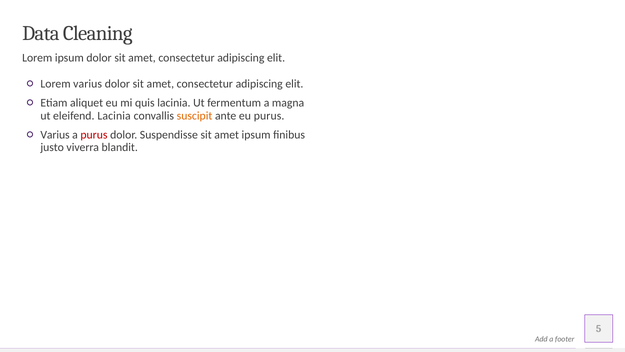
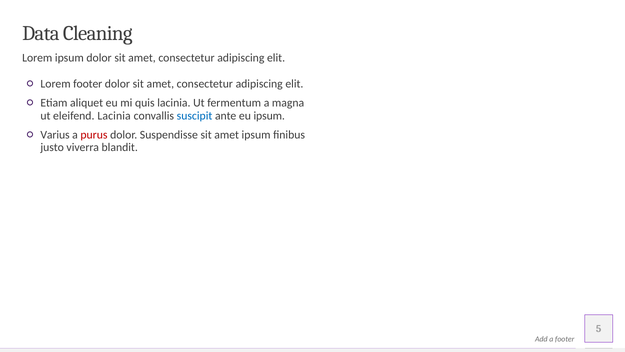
Lorem varius: varius -> footer (88, 84)
suscipit colour: orange -> blue (195, 116)
eu purus: purus -> ipsum (269, 116)
